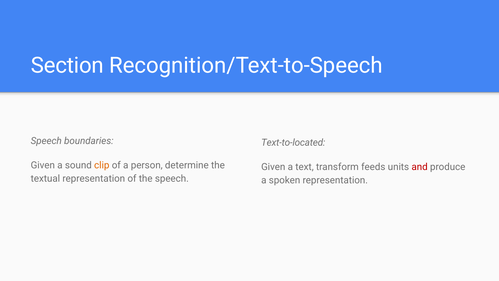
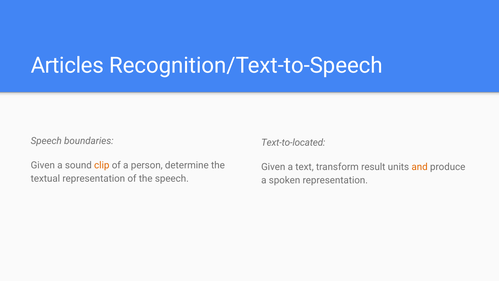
Section: Section -> Articles (67, 65)
feeds: feeds -> result (373, 167)
and colour: red -> orange (420, 167)
